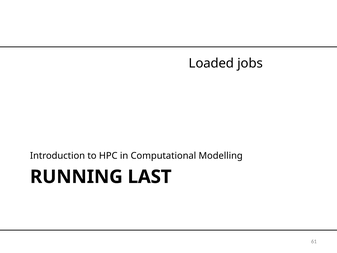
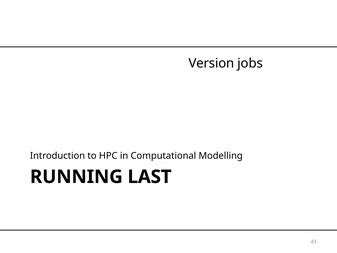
Loaded: Loaded -> Version (211, 63)
